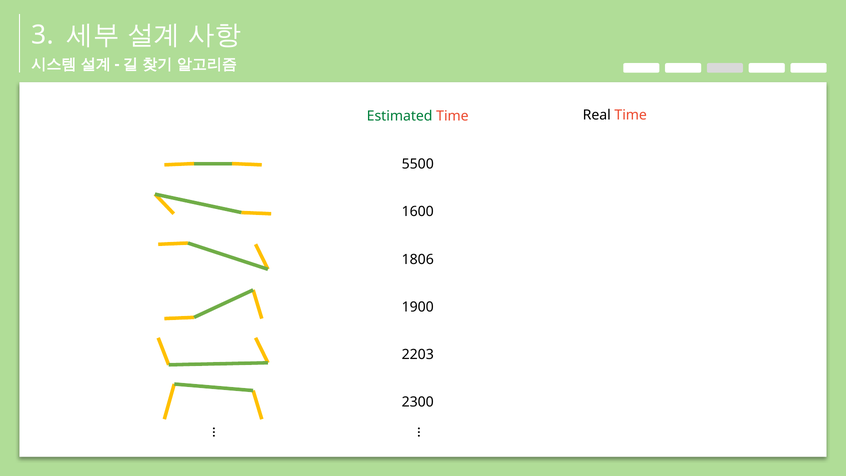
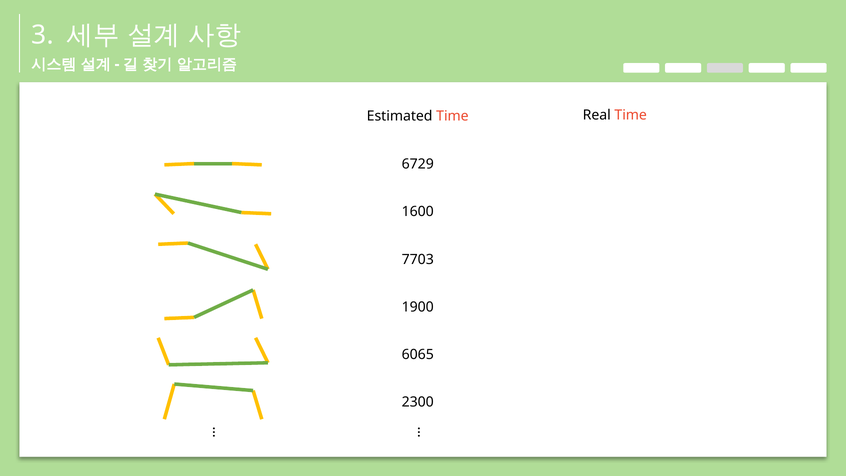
Estimated colour: green -> black (400, 116)
5500: 5500 -> 6729 (418, 164)
1806: 1806 -> 7703 (418, 259)
2203: 2203 -> 6065 (418, 355)
